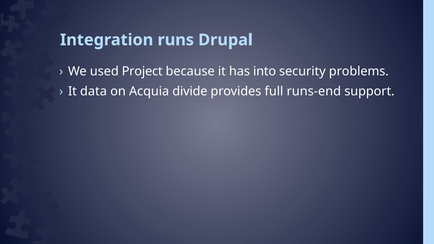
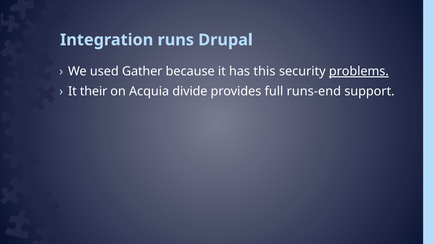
Project: Project -> Gather (142, 71)
into: into -> this (264, 71)
problems underline: none -> present (359, 71)
data: data -> their (94, 91)
